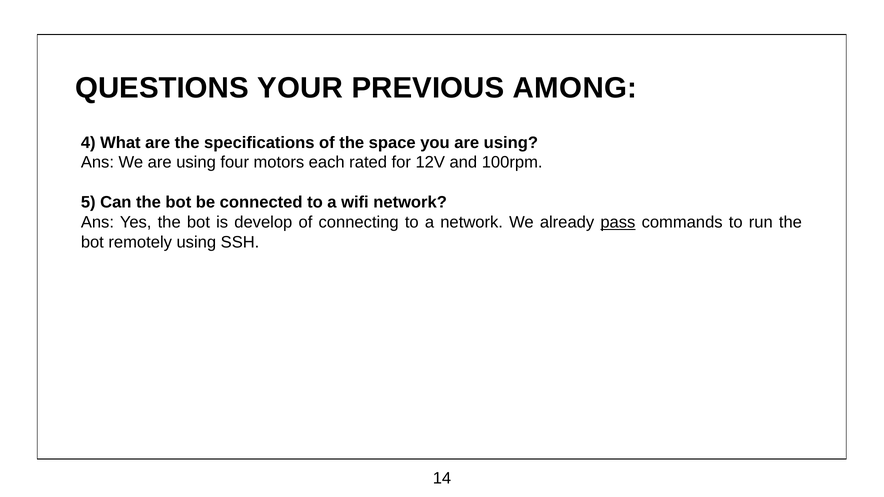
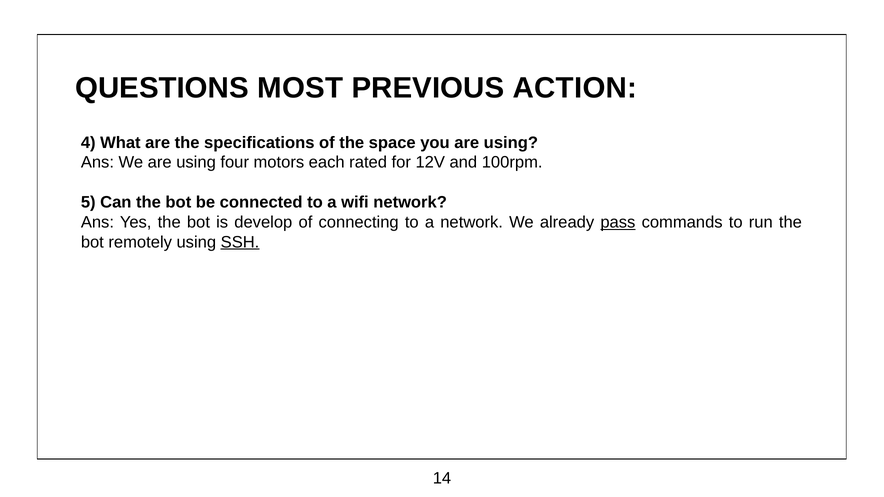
YOUR: YOUR -> MOST (300, 88)
AMONG: AMONG -> ACTION (575, 88)
SSH underline: none -> present (240, 242)
